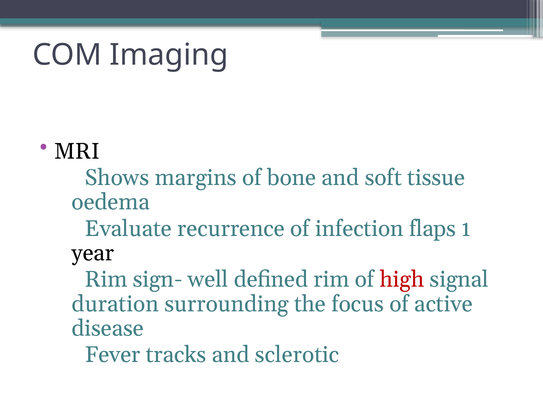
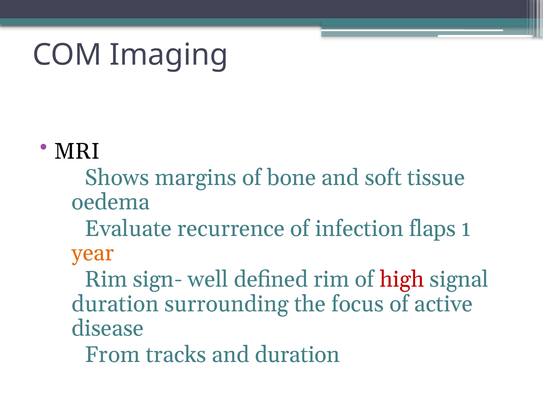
year colour: black -> orange (93, 253)
Fever: Fever -> From (113, 355)
and sclerotic: sclerotic -> duration (297, 355)
